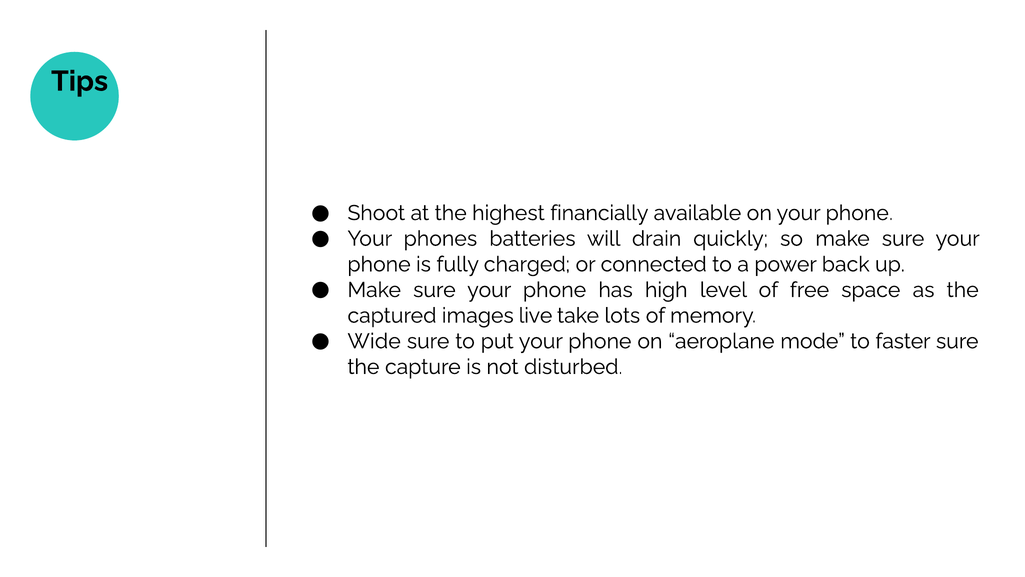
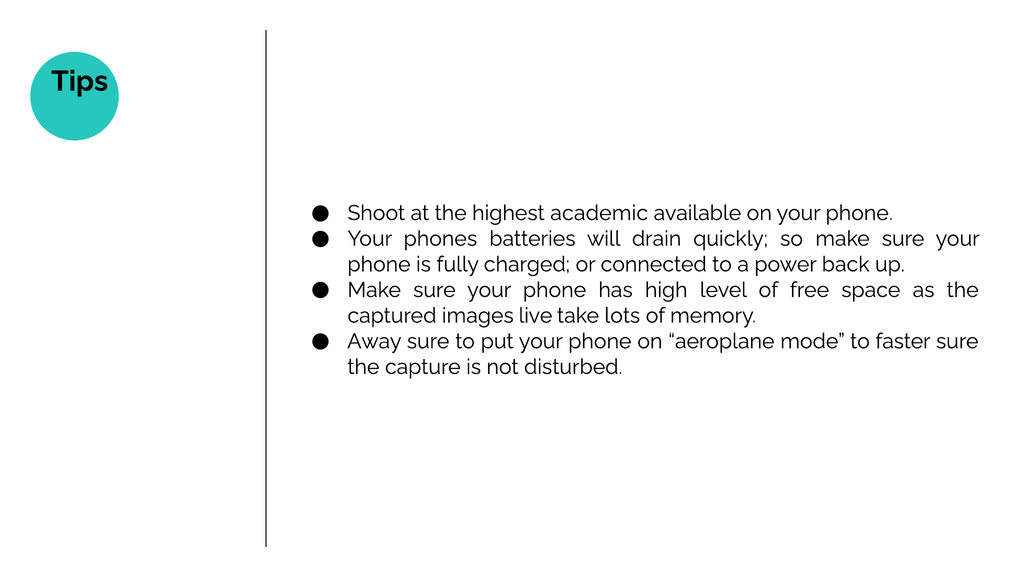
financially: financially -> academic (599, 213)
Wide: Wide -> Away (374, 341)
